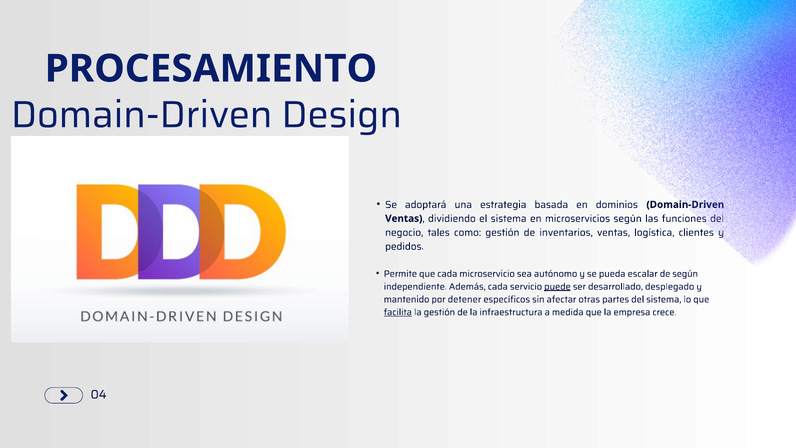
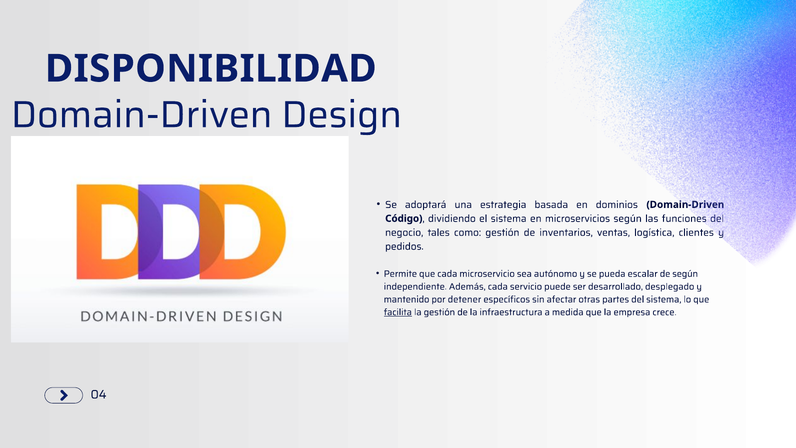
PROCESAMIENTO: PROCESAMIENTO -> DISPONIBILIDAD (211, 69)
Ventas: Ventas -> Código (404, 218)
puede underline: present -> none (557, 286)
